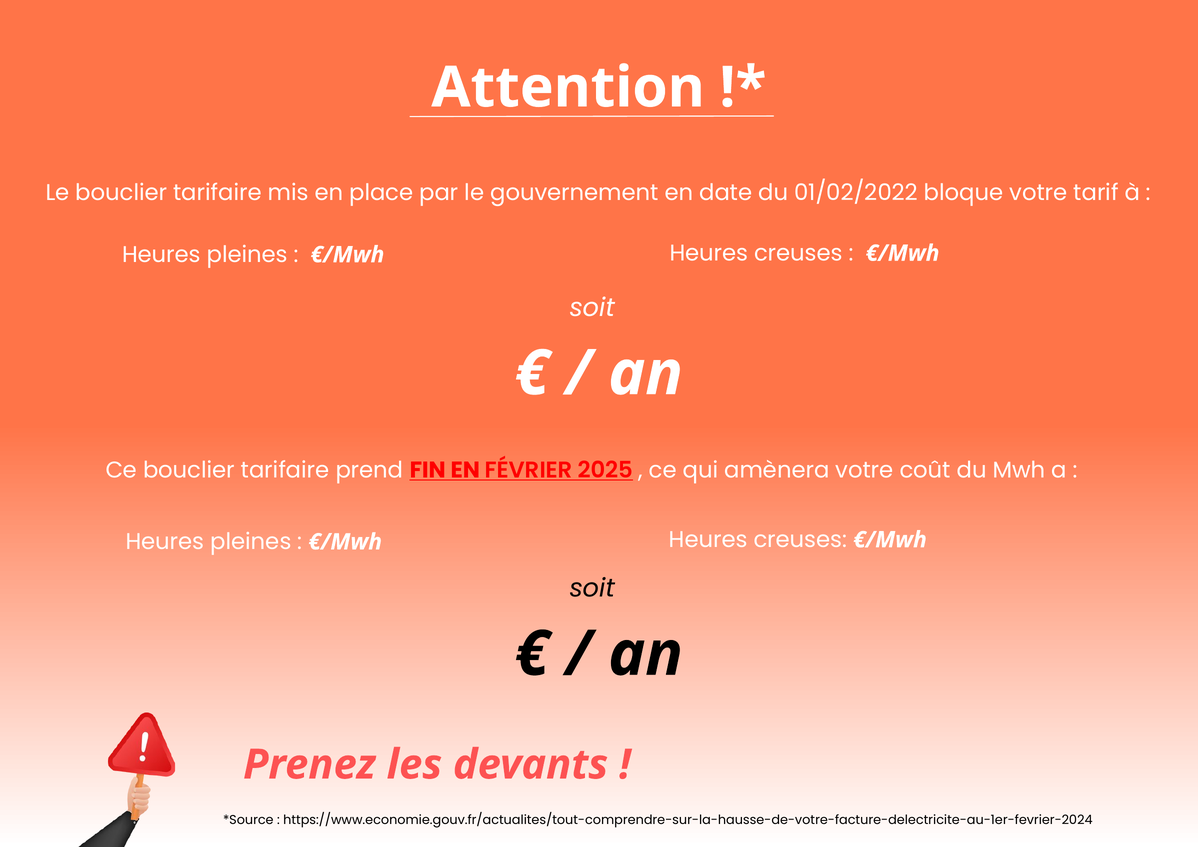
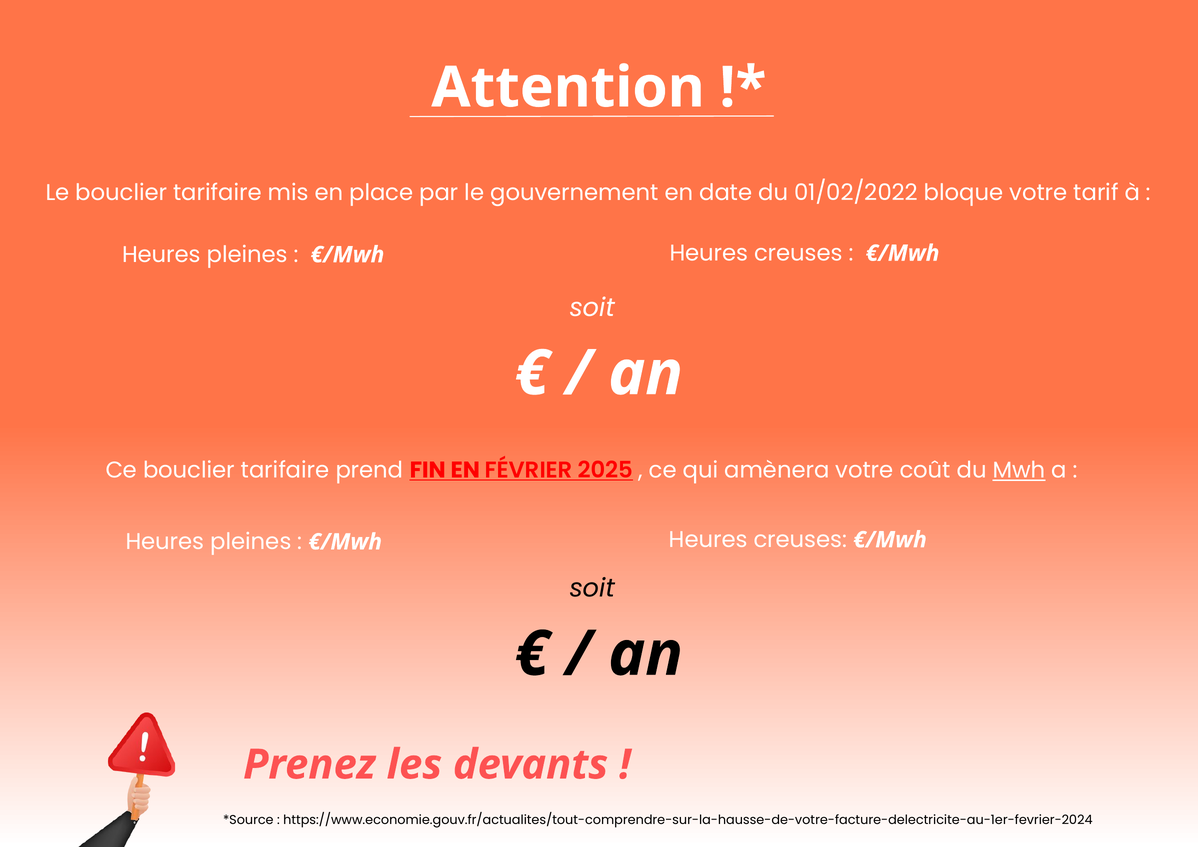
Mwh underline: none -> present (1019, 470)
